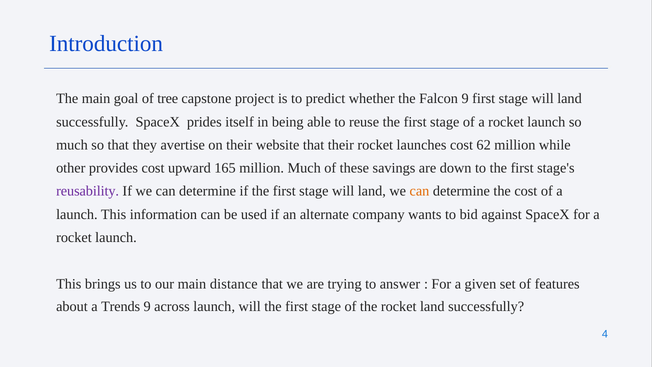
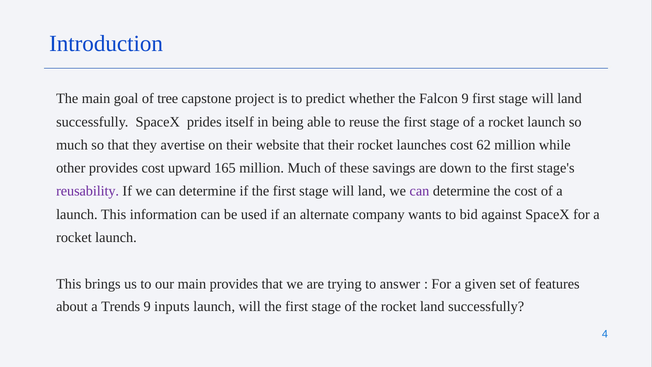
can colour: orange -> purple (419, 191)
main distance: distance -> provides (234, 284)
across: across -> inputs (172, 306)
